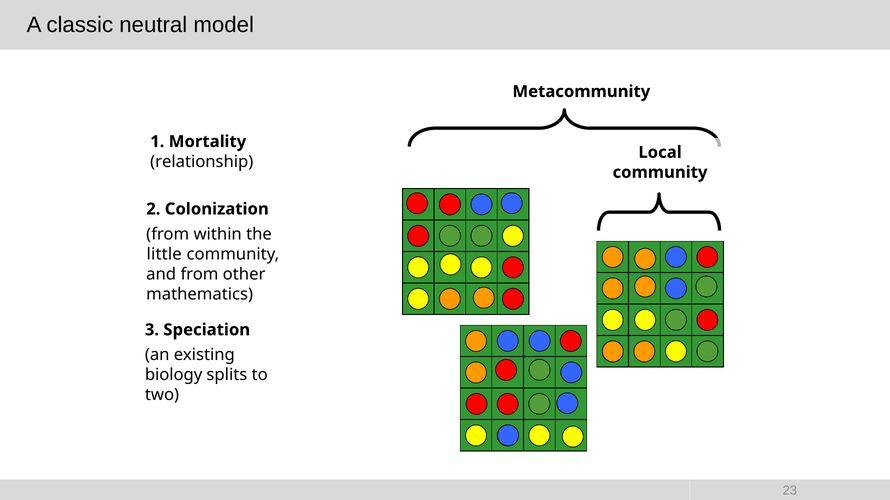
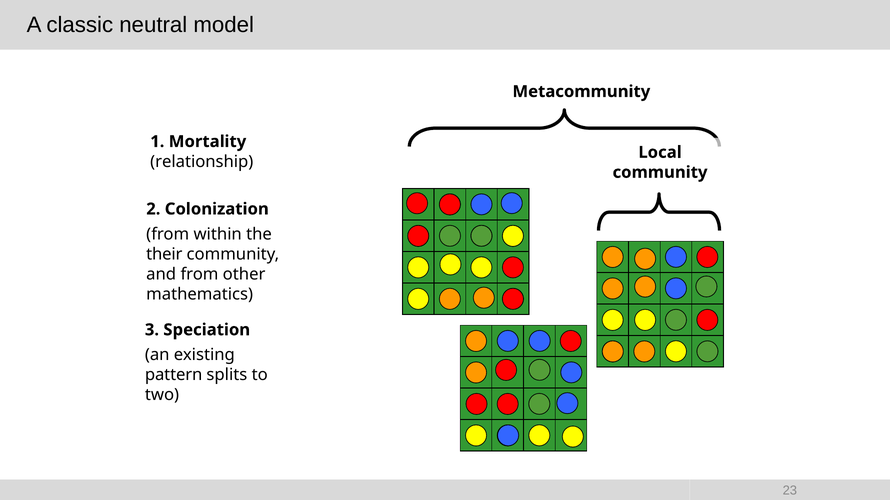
little: little -> their (164, 254)
biology: biology -> pattern (174, 375)
